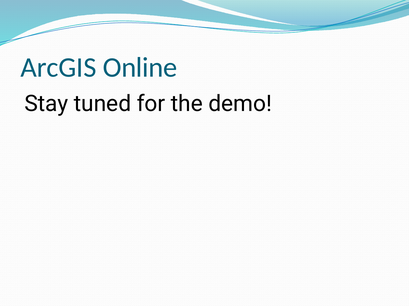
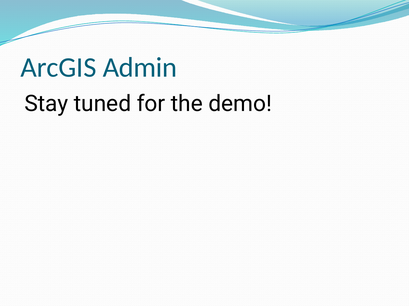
Online: Online -> Admin (140, 68)
